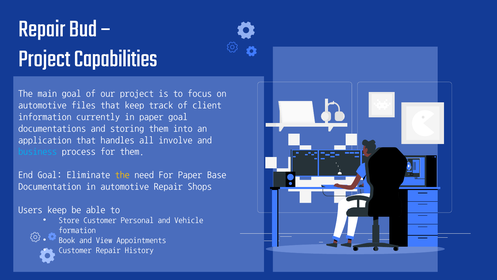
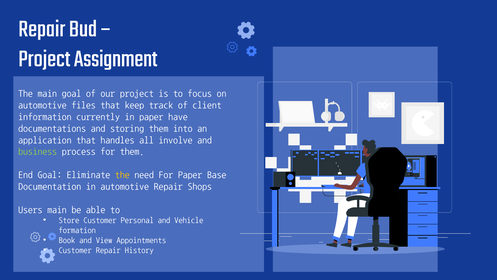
Capabilities: Capabilities -> Assignment (116, 58)
paper goal: goal -> have (178, 116)
business colour: light blue -> light green (38, 151)
Users keep: keep -> main (57, 209)
